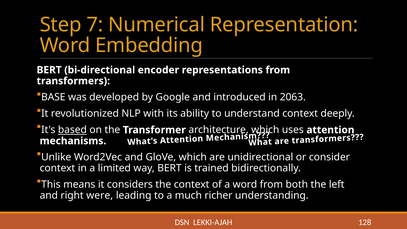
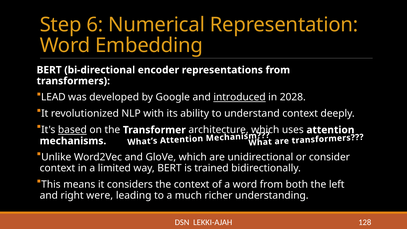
7: 7 -> 6 (95, 25)
BASE: BASE -> LEAD (53, 97)
introduced underline: none -> present (240, 97)
2063: 2063 -> 2028 (293, 97)
